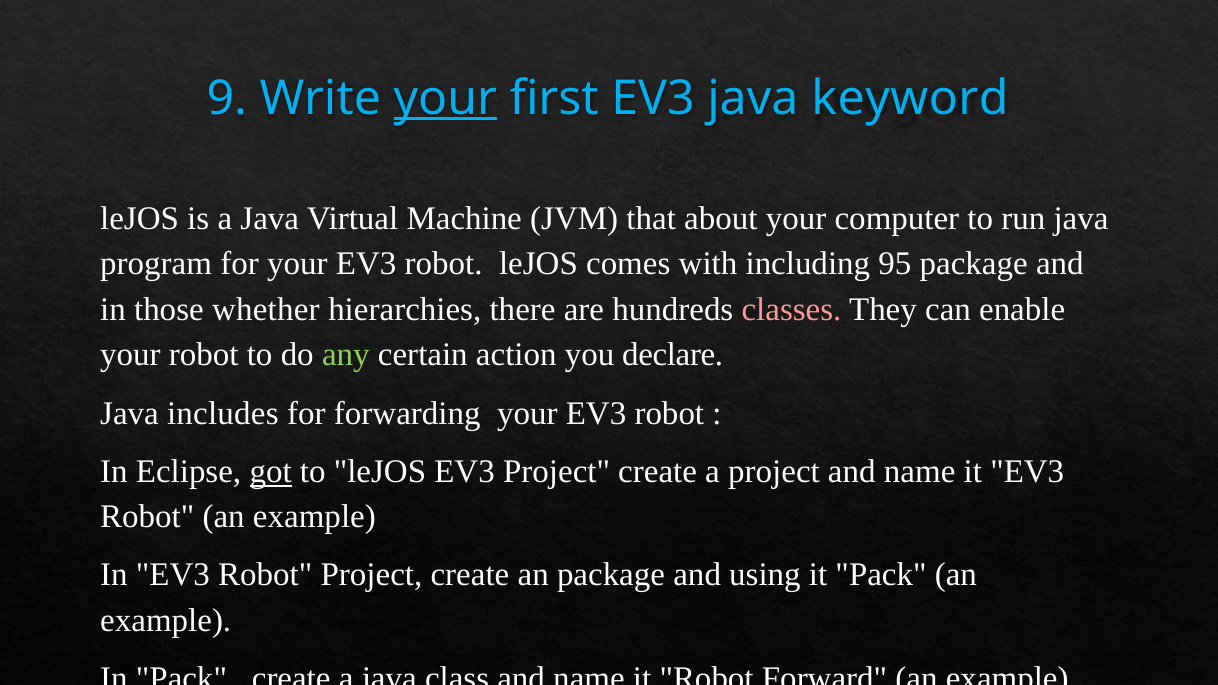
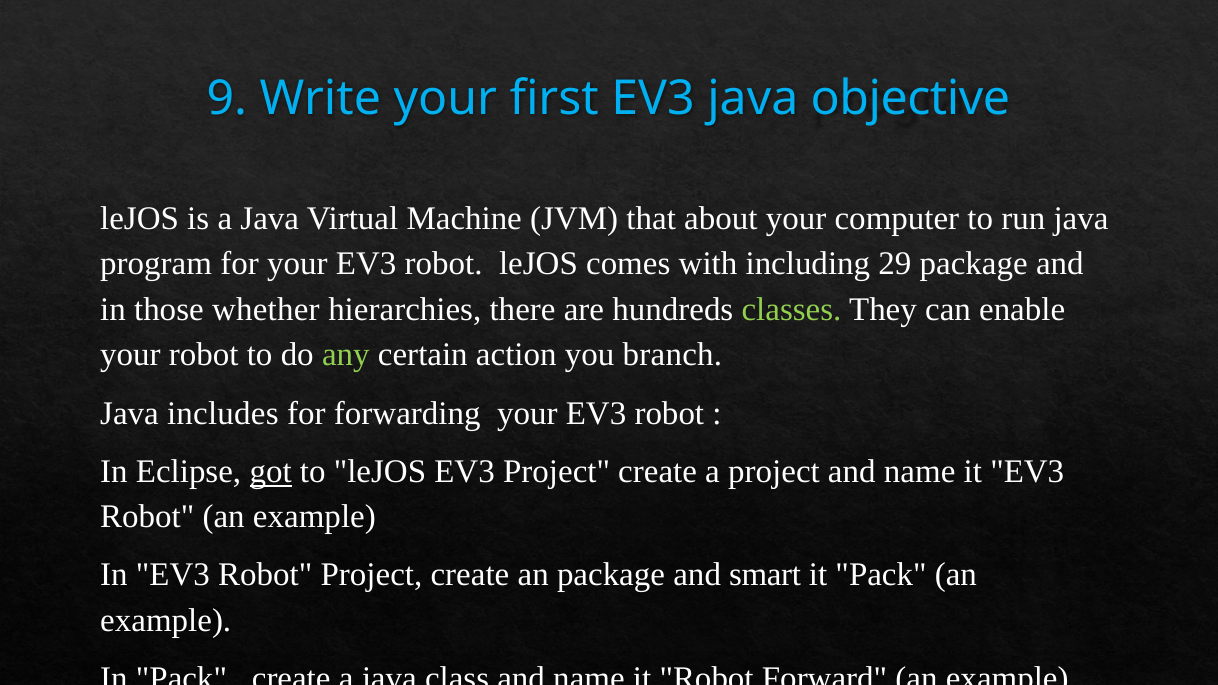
your underline: present -> none (445, 98)
keyword: keyword -> objective (910, 98)
95: 95 -> 29 (895, 264)
classes colour: pink -> light green (792, 310)
declare: declare -> branch (672, 355)
using: using -> smart (765, 575)
